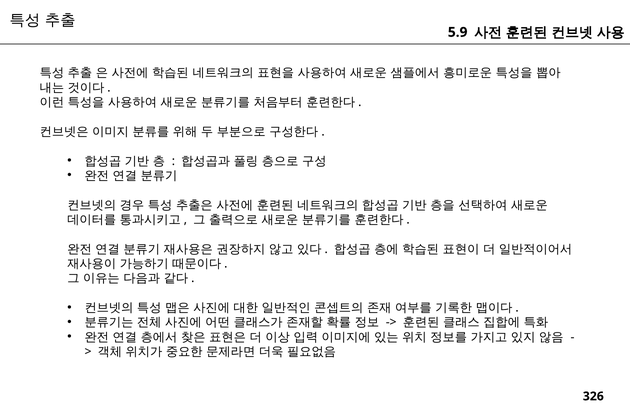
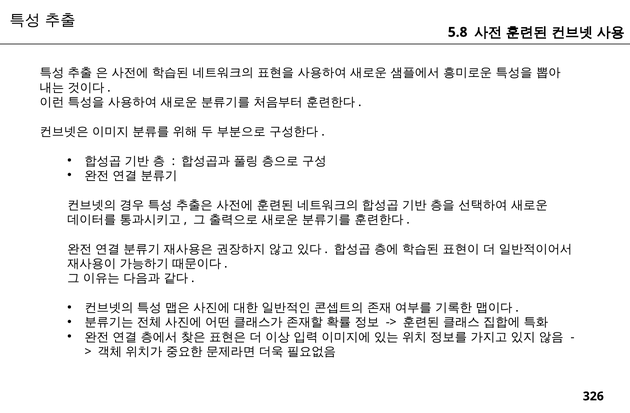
5.9: 5.9 -> 5.8 (458, 32)
